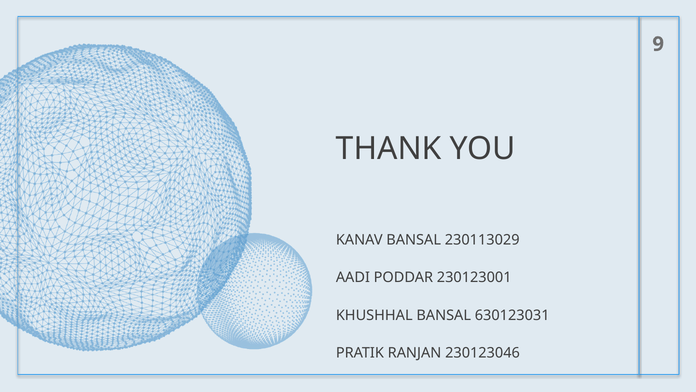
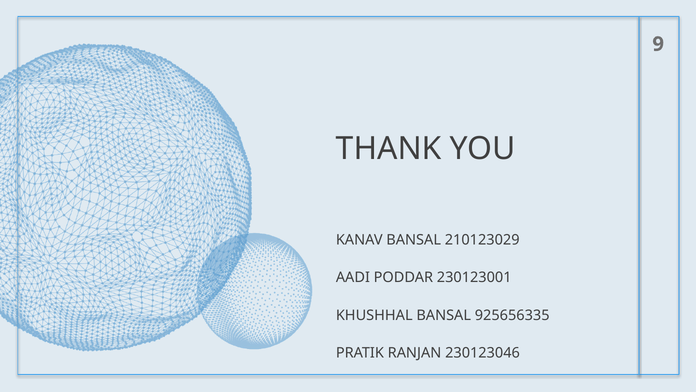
230113029: 230113029 -> 210123029 (482, 240)
630123031: 630123031 -> 925656335 (512, 315)
